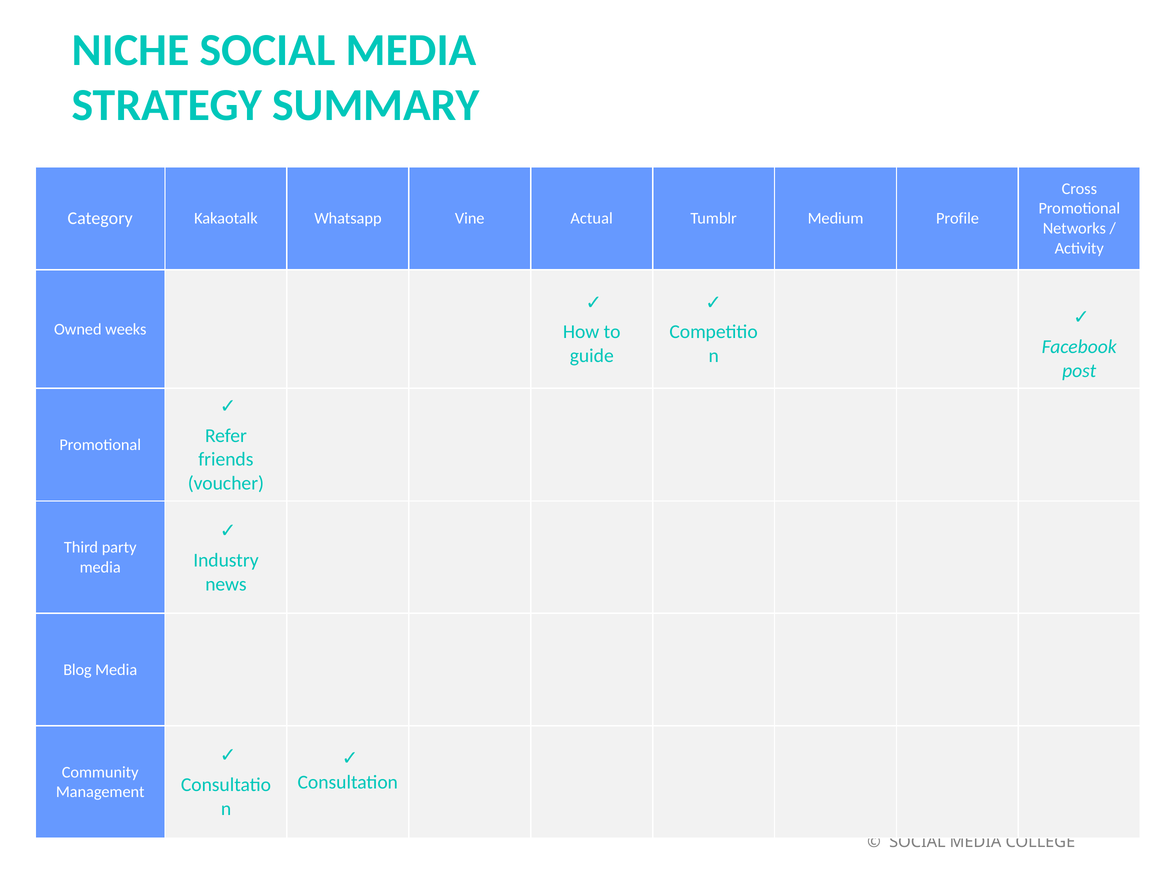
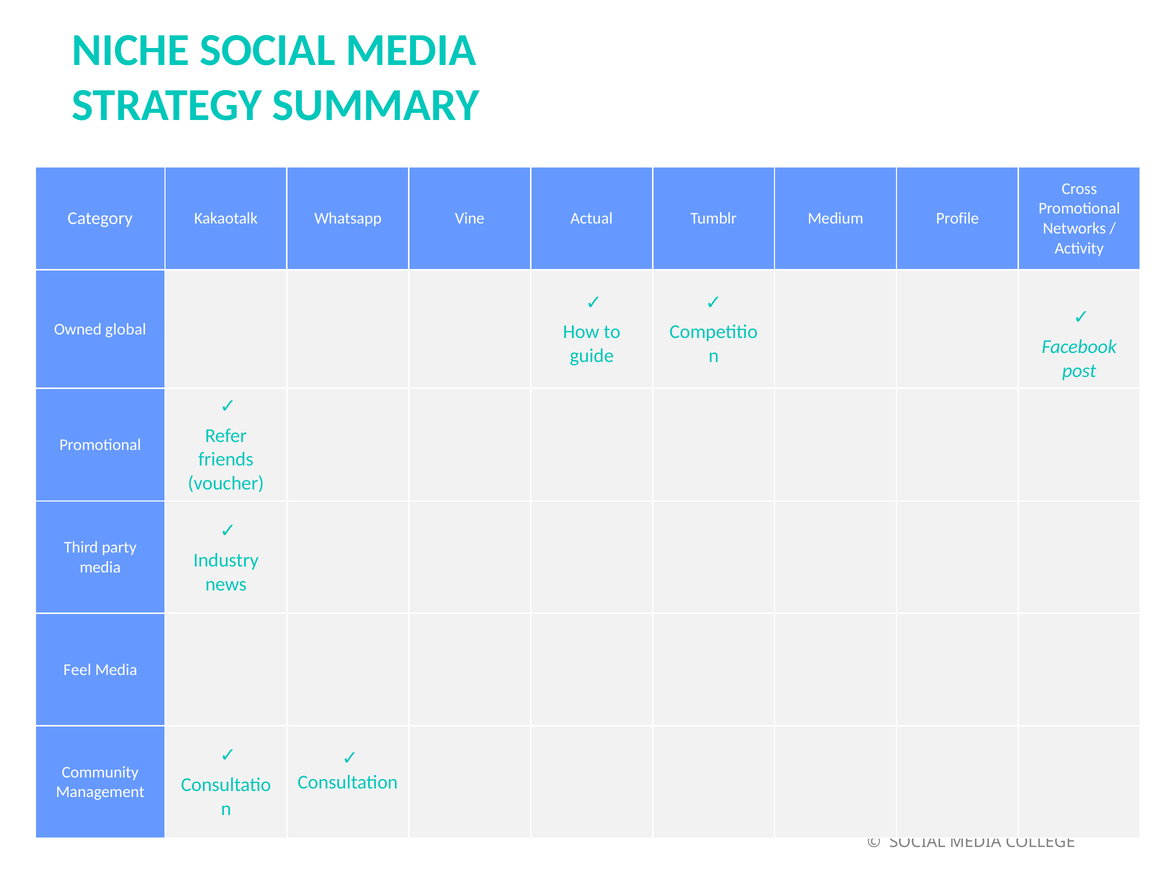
weeks: weeks -> global (126, 329)
Blog: Blog -> Feel (77, 670)
